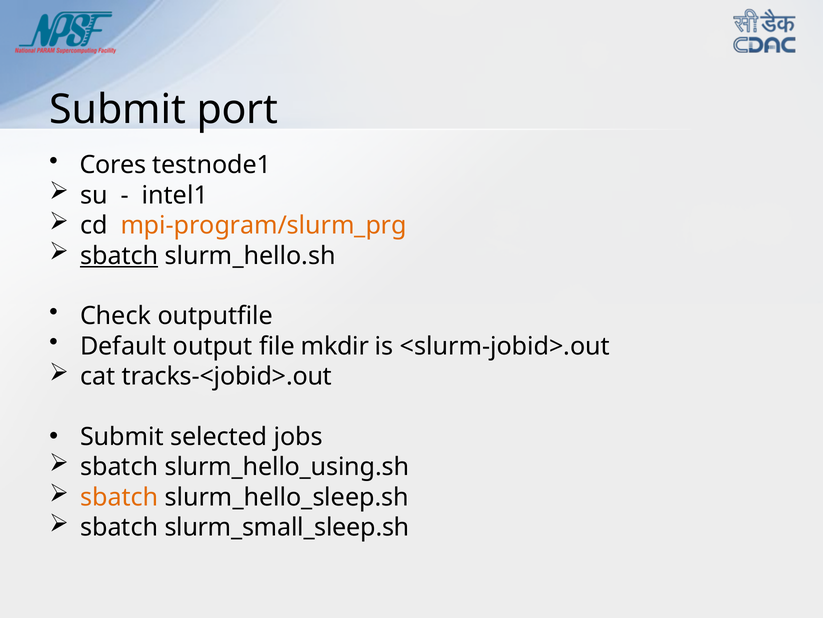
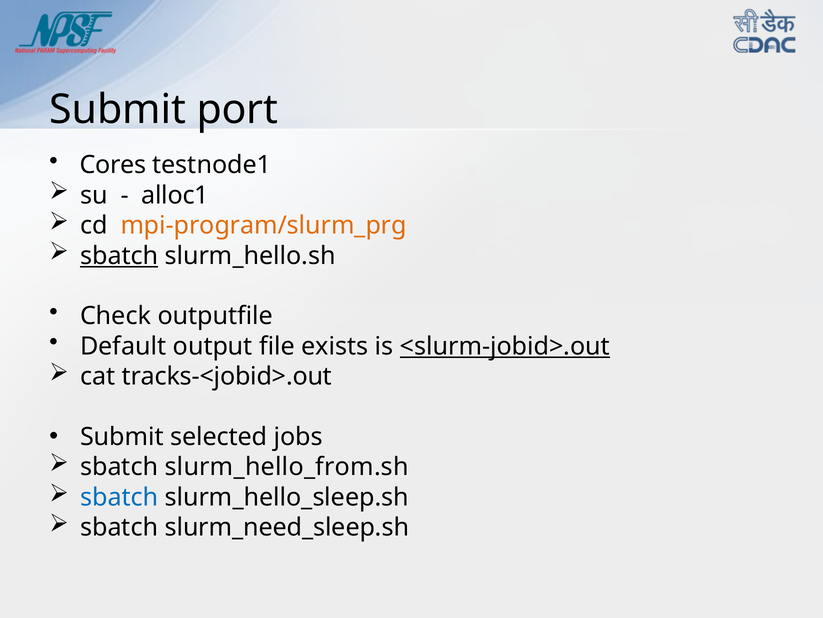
intel1: intel1 -> alloc1 (175, 195)
mkdir: mkdir -> exists (335, 346)
<slurm-jobid>.out underline: none -> present (505, 346)
slurm_hello_using.sh: slurm_hello_using.sh -> slurm_hello_from.sh (287, 467)
sbatch colour: orange -> blue (119, 497)
slurm_small_sleep.sh: slurm_small_sleep.sh -> slurm_need_sleep.sh (287, 527)
